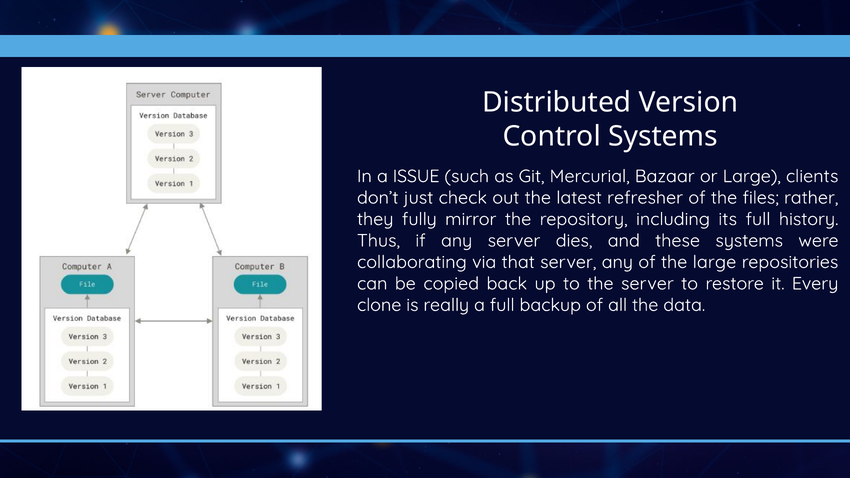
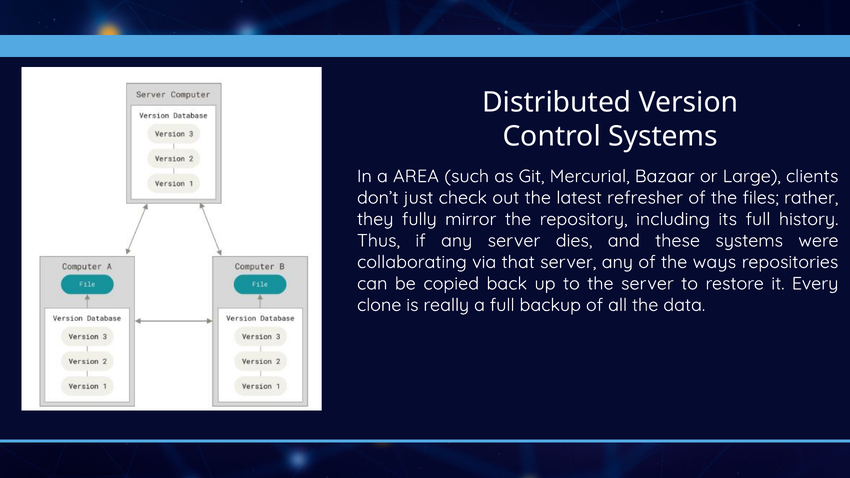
ISSUE: ISSUE -> AREA (416, 176)
the large: large -> ways (714, 262)
